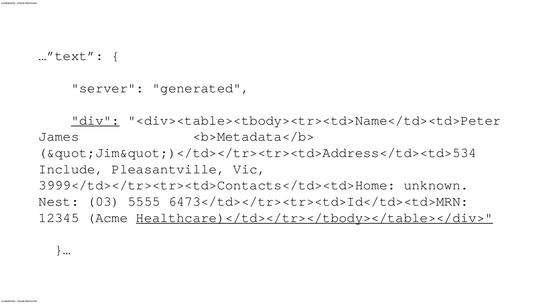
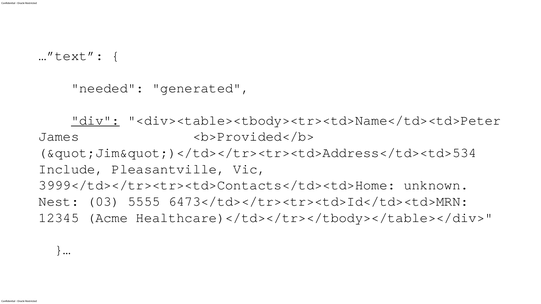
server: server -> needed (108, 88)
<b>Metadata</b>: <b>Metadata</b> -> <b>Provided</b> (254, 137)
Healthcare)</td></tr></tbody></table></div> underline: present -> none (314, 218)
